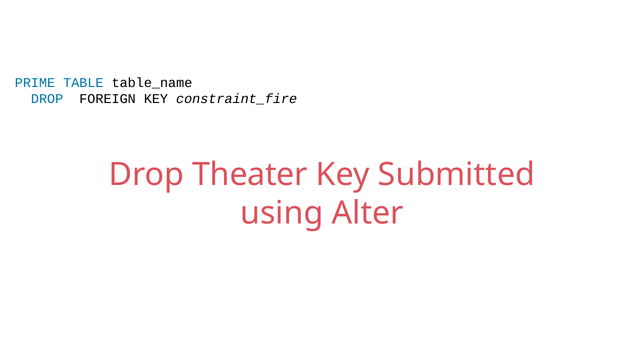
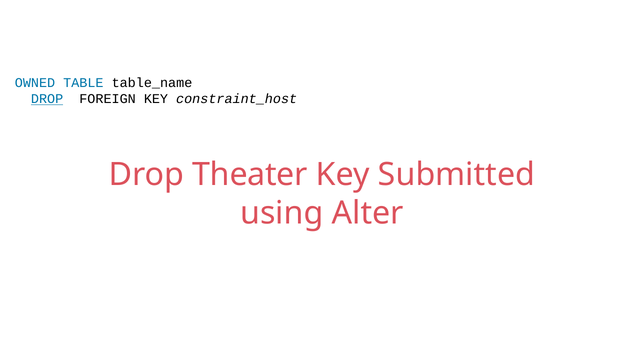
PRIME: PRIME -> OWNED (35, 83)
DROP underline: none -> present (47, 99)
constraint_fire: constraint_fire -> constraint_host (237, 99)
